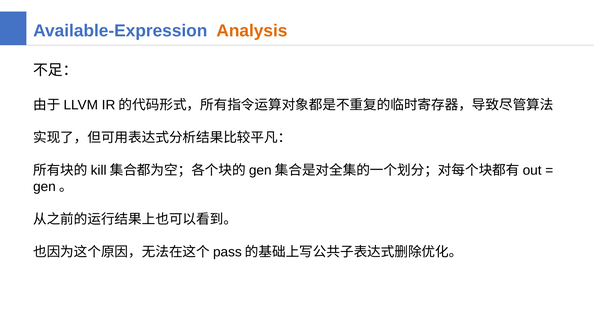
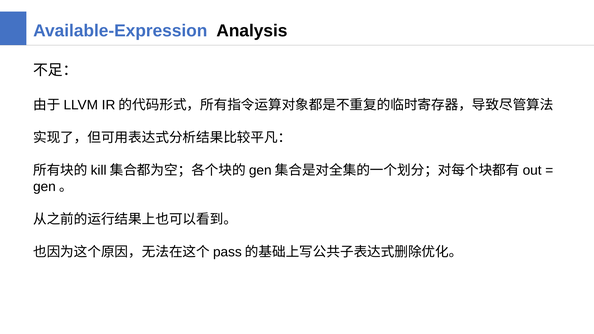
Analysis colour: orange -> black (252, 31)
